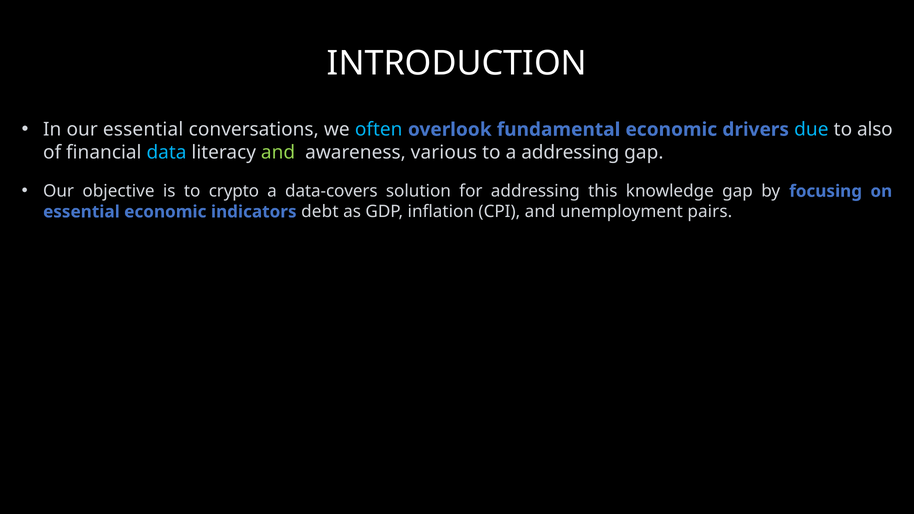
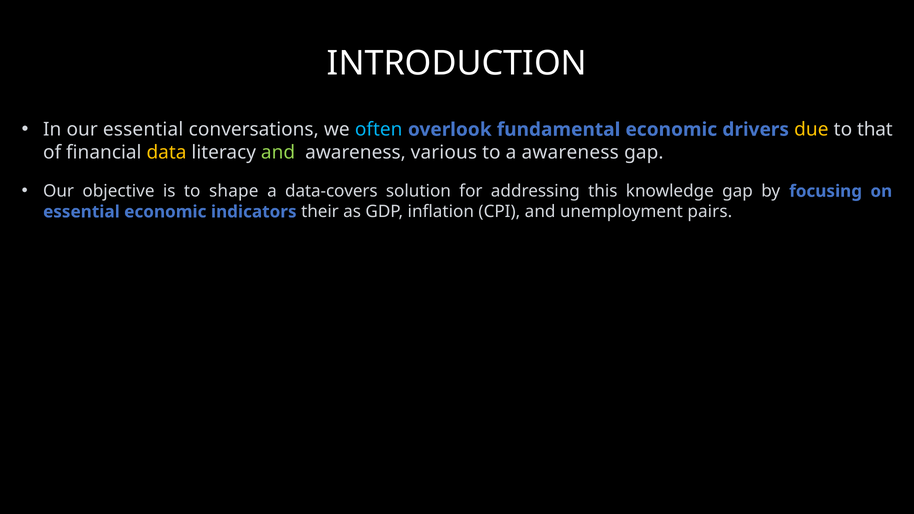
due colour: light blue -> yellow (811, 130)
also: also -> that (875, 130)
data colour: light blue -> yellow (167, 152)
a addressing: addressing -> awareness (570, 152)
crypto: crypto -> shape (234, 191)
debt: debt -> their (320, 212)
